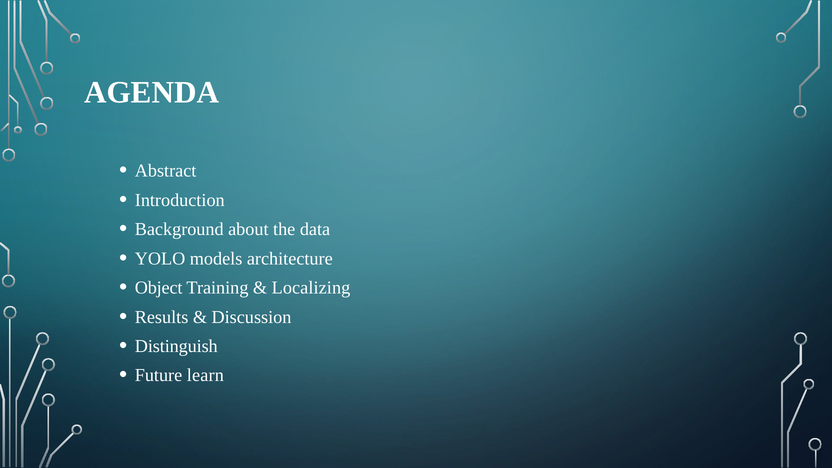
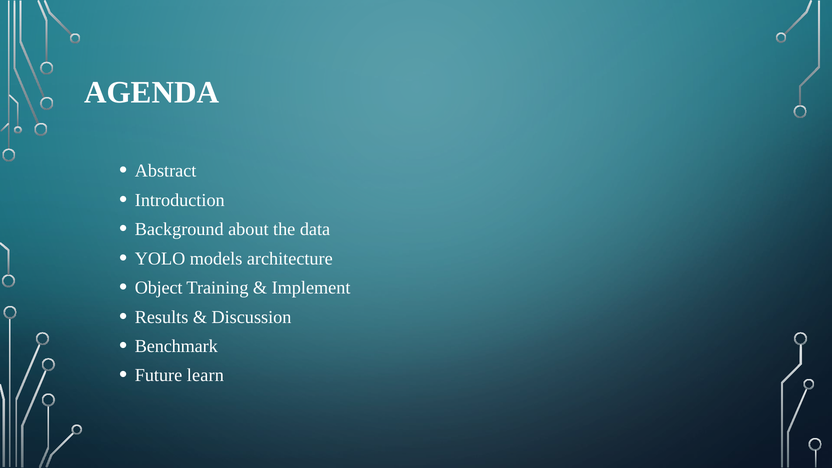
Localizing: Localizing -> Implement (311, 288)
Distinguish: Distinguish -> Benchmark (176, 346)
